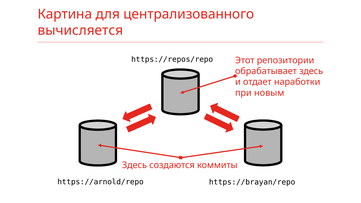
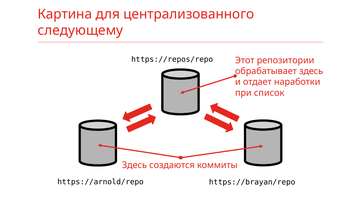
вычисляется: вычисляется -> следующему (80, 30)
новым: новым -> список (269, 93)
